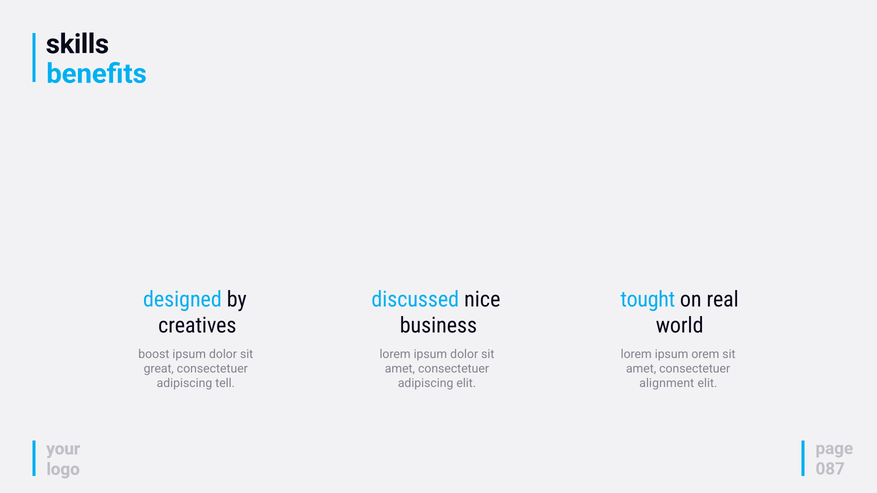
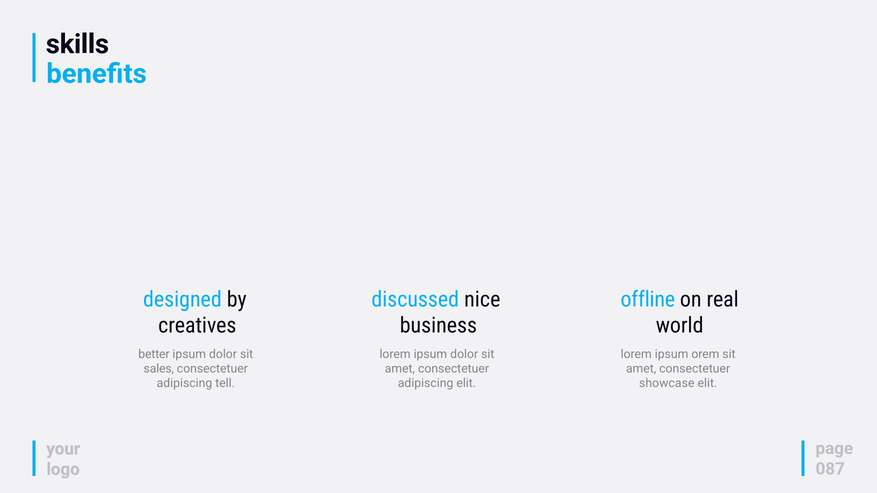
tought: tought -> offline (648, 299)
boost: boost -> better (154, 354)
great: great -> sales (159, 369)
alignment: alignment -> showcase (667, 384)
